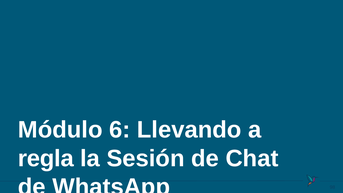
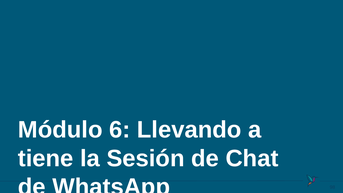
regla: regla -> tiene (46, 158)
